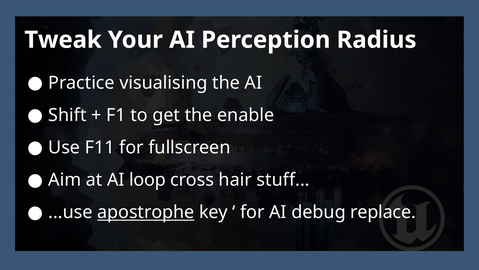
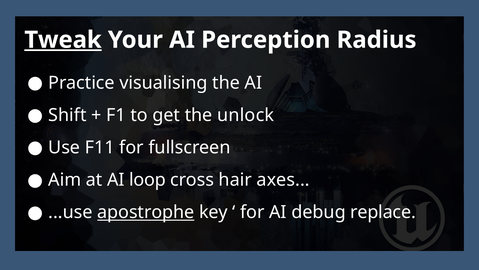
Tweak underline: none -> present (63, 40)
enable: enable -> unlock (246, 115)
stuff: stuff -> axes (283, 180)
